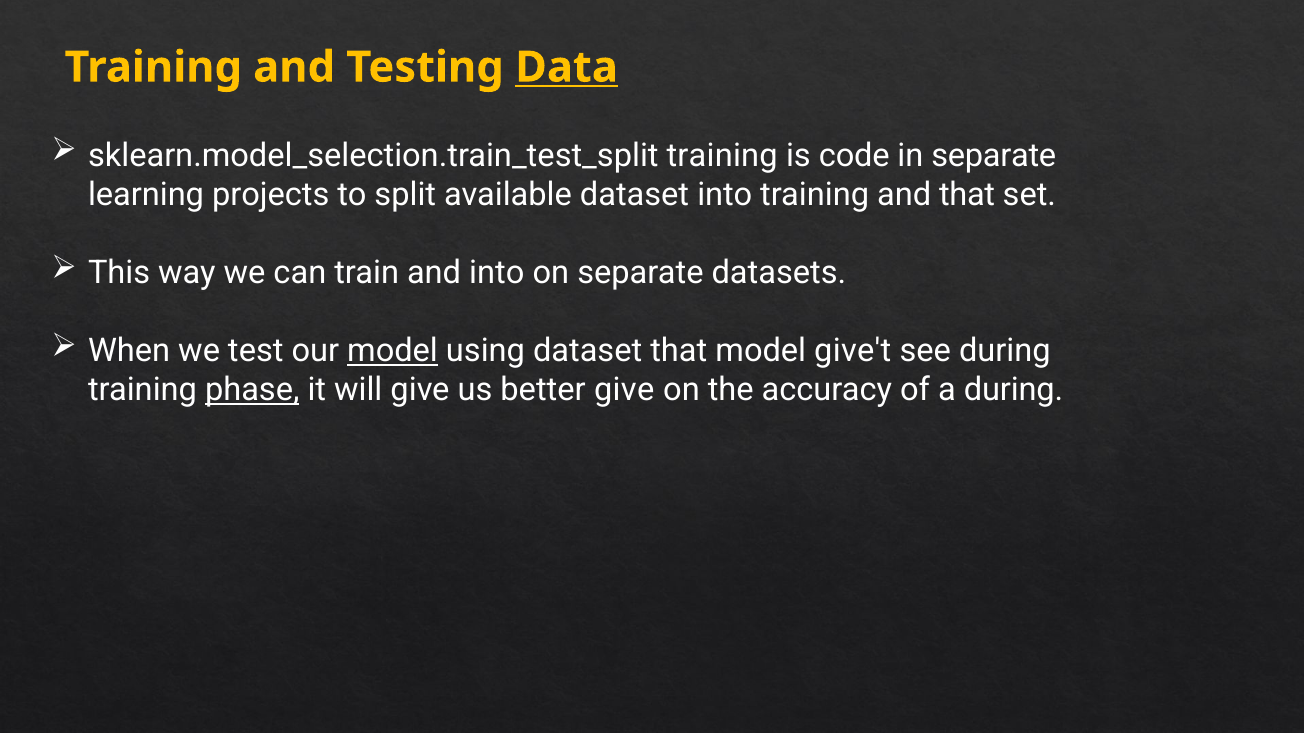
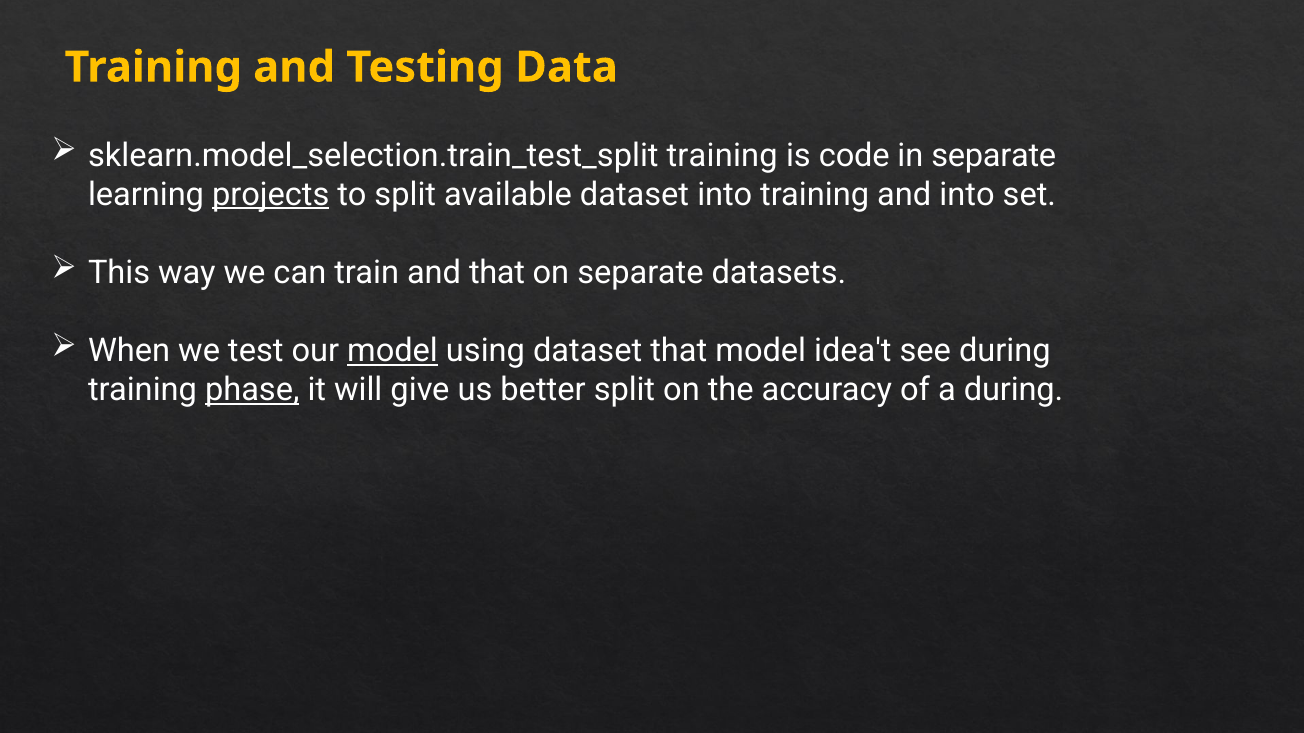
Data underline: present -> none (566, 67)
projects underline: none -> present (271, 195)
and that: that -> into (967, 195)
and into: into -> that (497, 273)
give't: give't -> idea't (853, 351)
better give: give -> split (624, 390)
